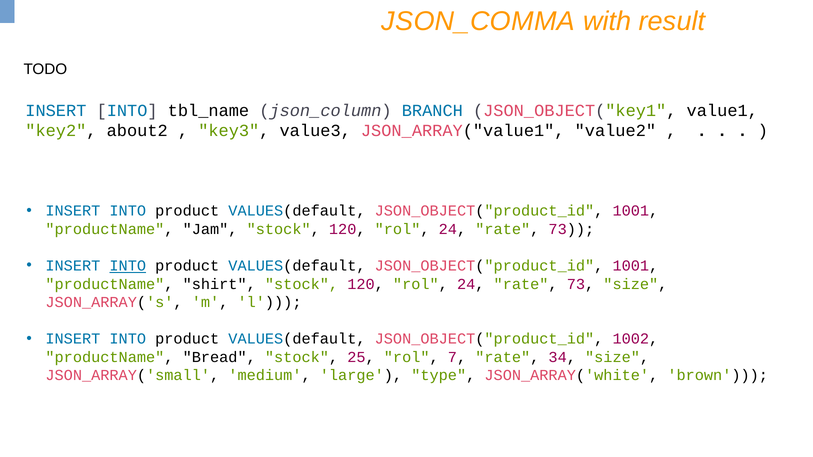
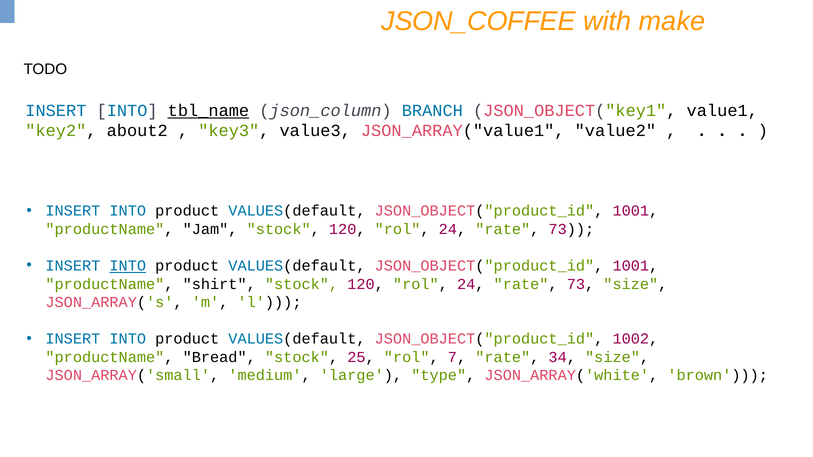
JSON_COMMA: JSON_COMMA -> JSON_COFFEE (479, 21)
result: result -> make (672, 21)
tbl_name underline: none -> present (208, 111)
